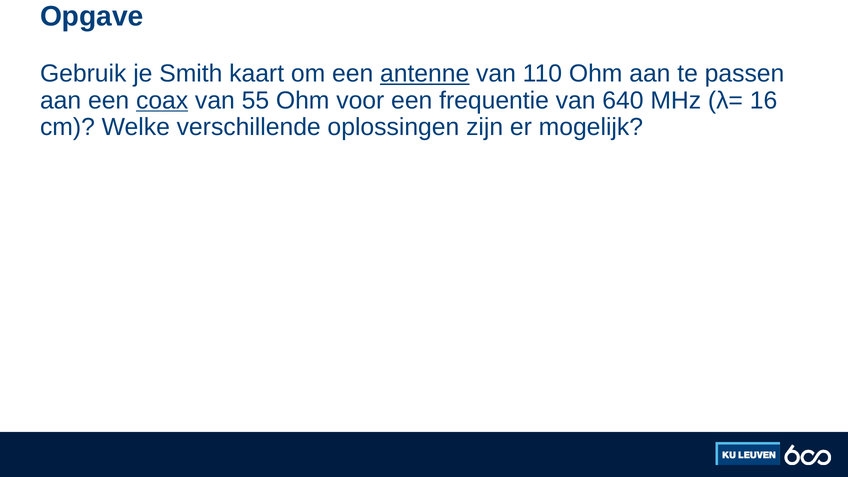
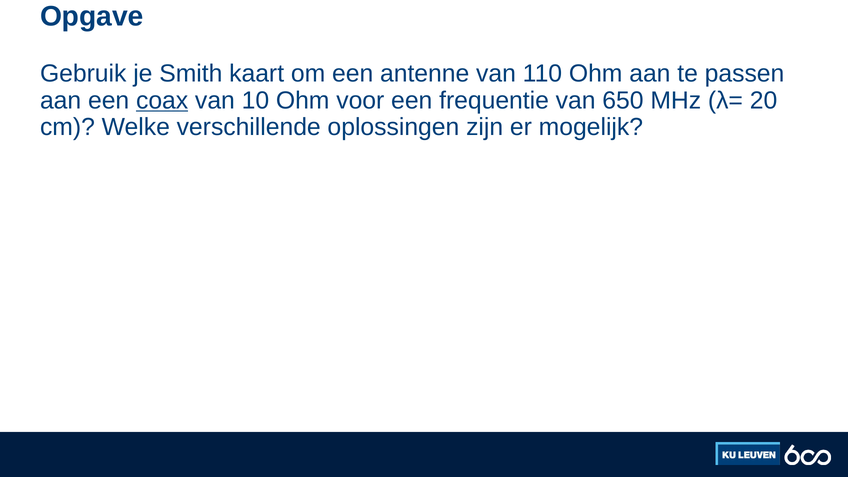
antenne underline: present -> none (425, 74)
55: 55 -> 10 (255, 100)
640: 640 -> 650 (623, 100)
16: 16 -> 20 (764, 100)
